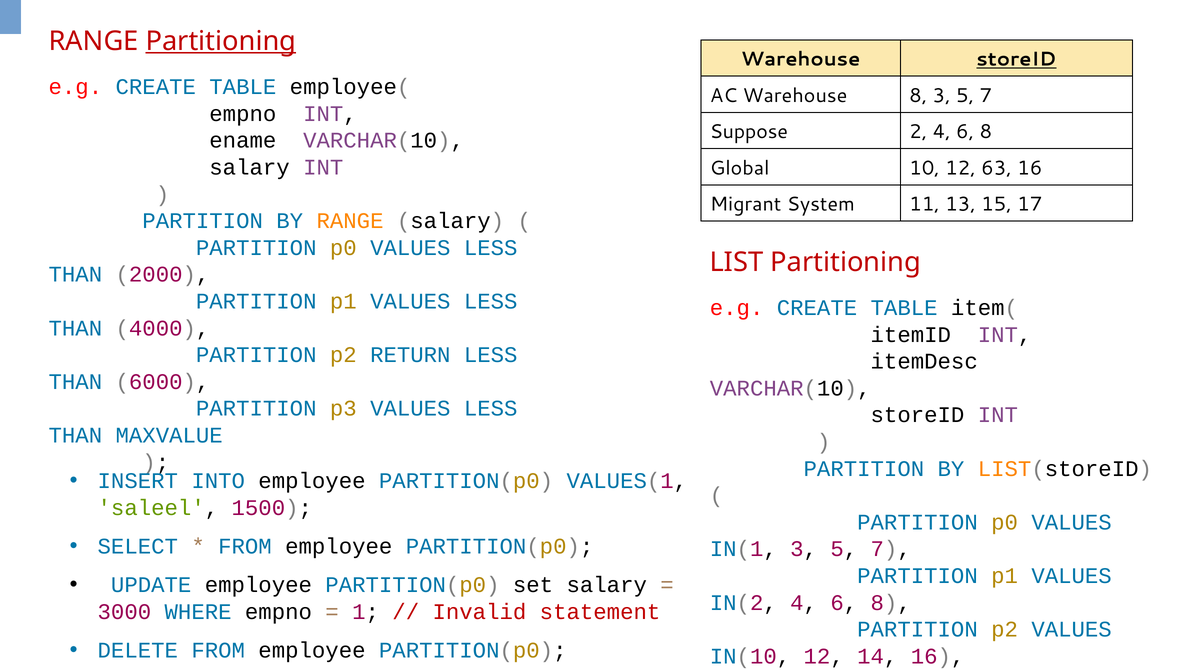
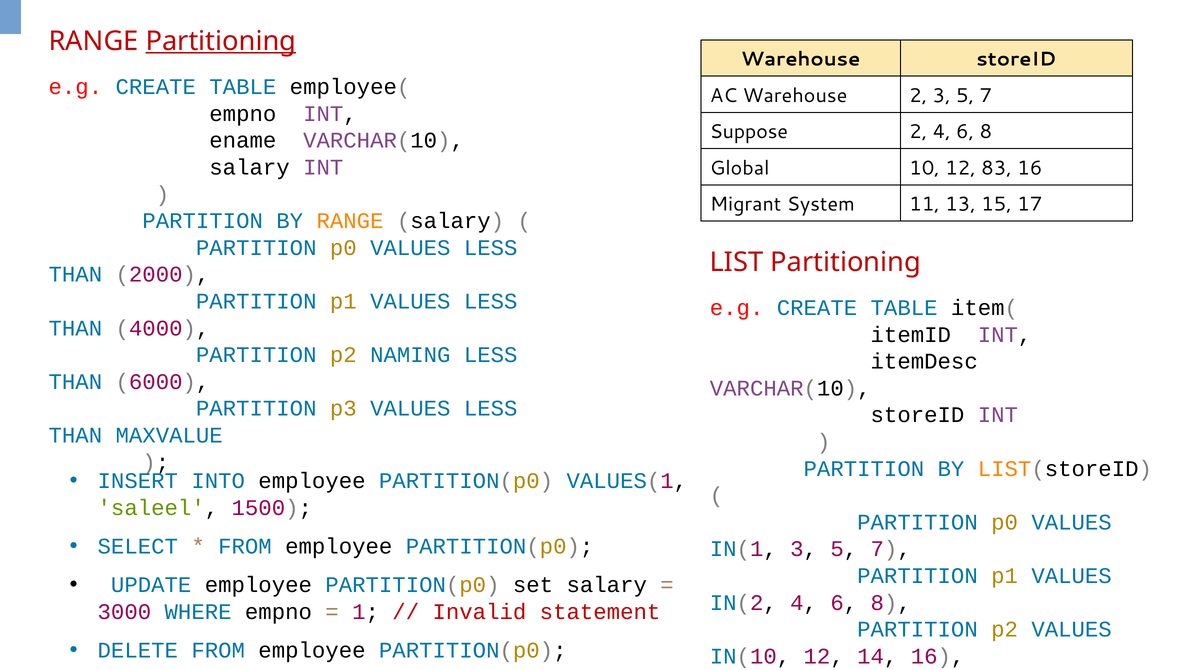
storeID underline: present -> none (1016, 59)
Warehouse 8: 8 -> 2 (918, 96)
63: 63 -> 83 (997, 168)
RETURN: RETURN -> NAMING (410, 355)
